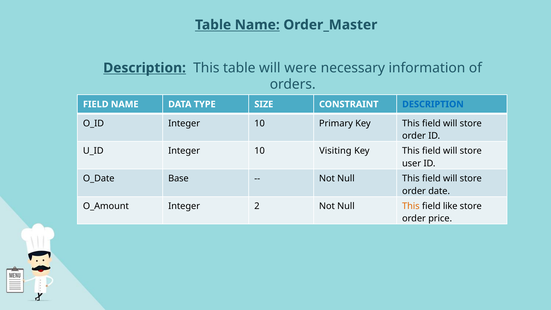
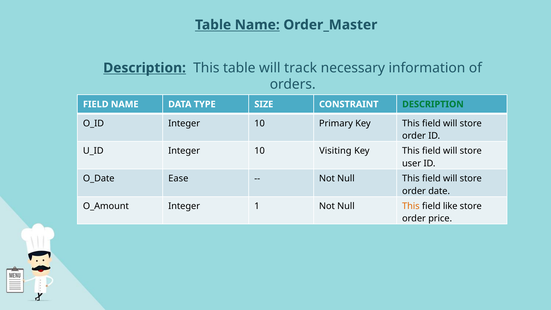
were: were -> track (301, 68)
DESCRIPTION colour: blue -> green (433, 104)
Base: Base -> Ease (178, 178)
2: 2 -> 1 (257, 206)
